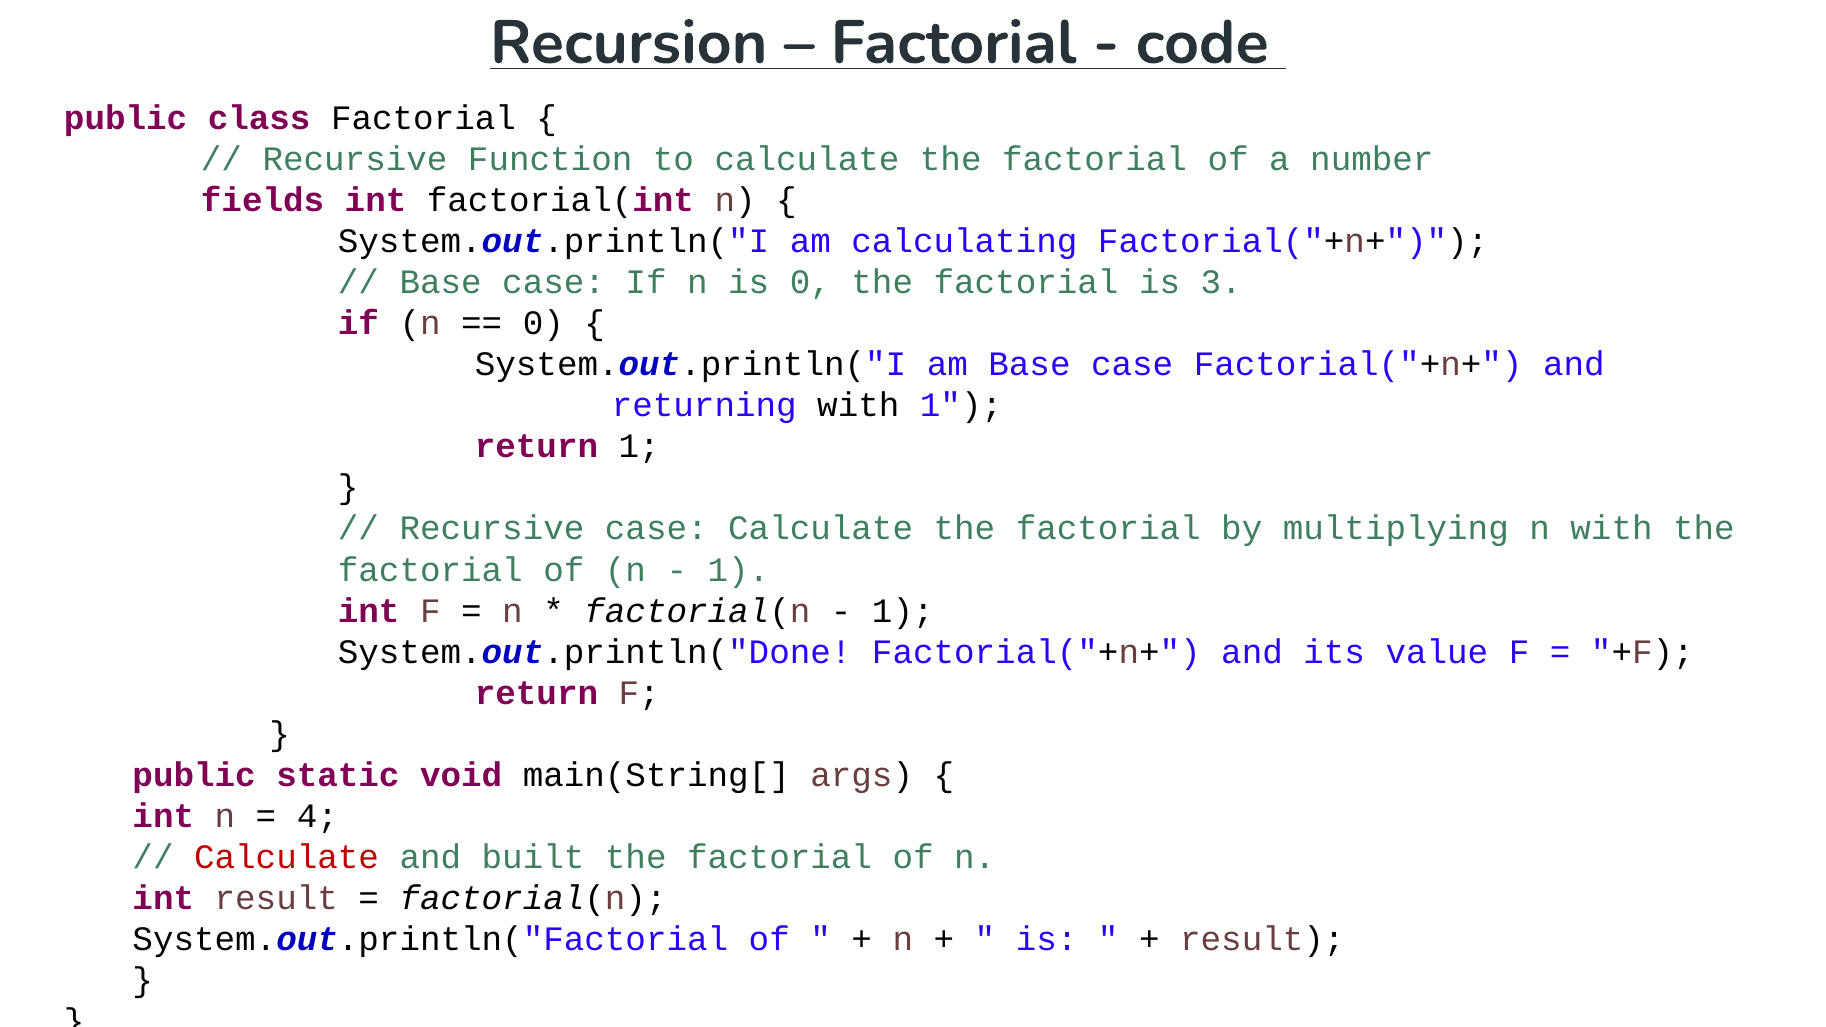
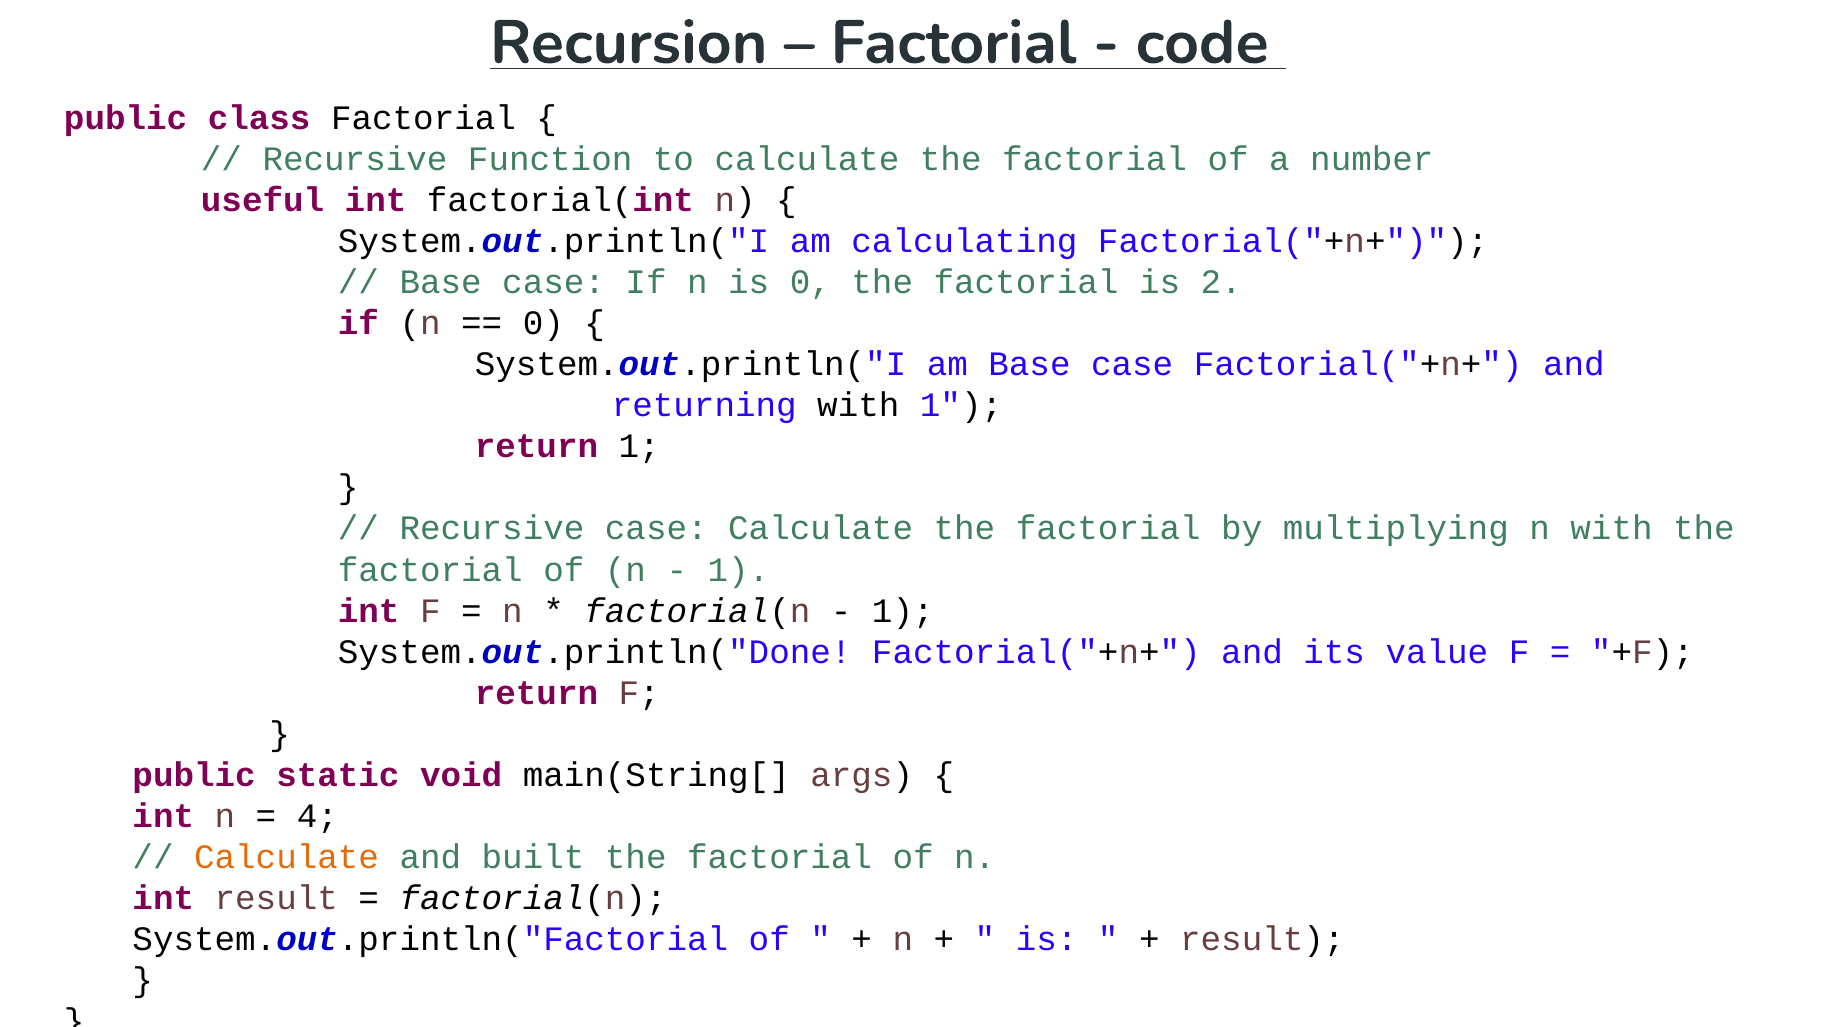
fields: fields -> useful (263, 200)
3: 3 -> 2 (1221, 282)
Calculate colour: red -> orange (287, 857)
